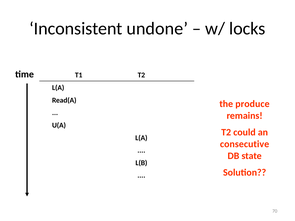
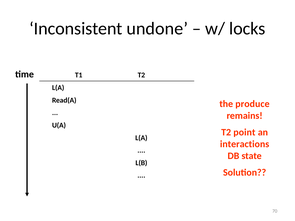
could: could -> point (244, 132)
consecutive: consecutive -> interactions (245, 144)
